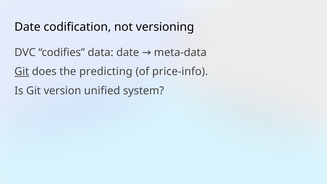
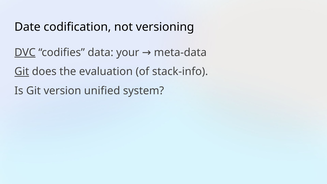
DVC underline: none -> present (25, 52)
data date: date -> your (128, 52)
predicting: predicting -> evaluation (106, 72)
price-info: price-info -> stack-info (180, 72)
